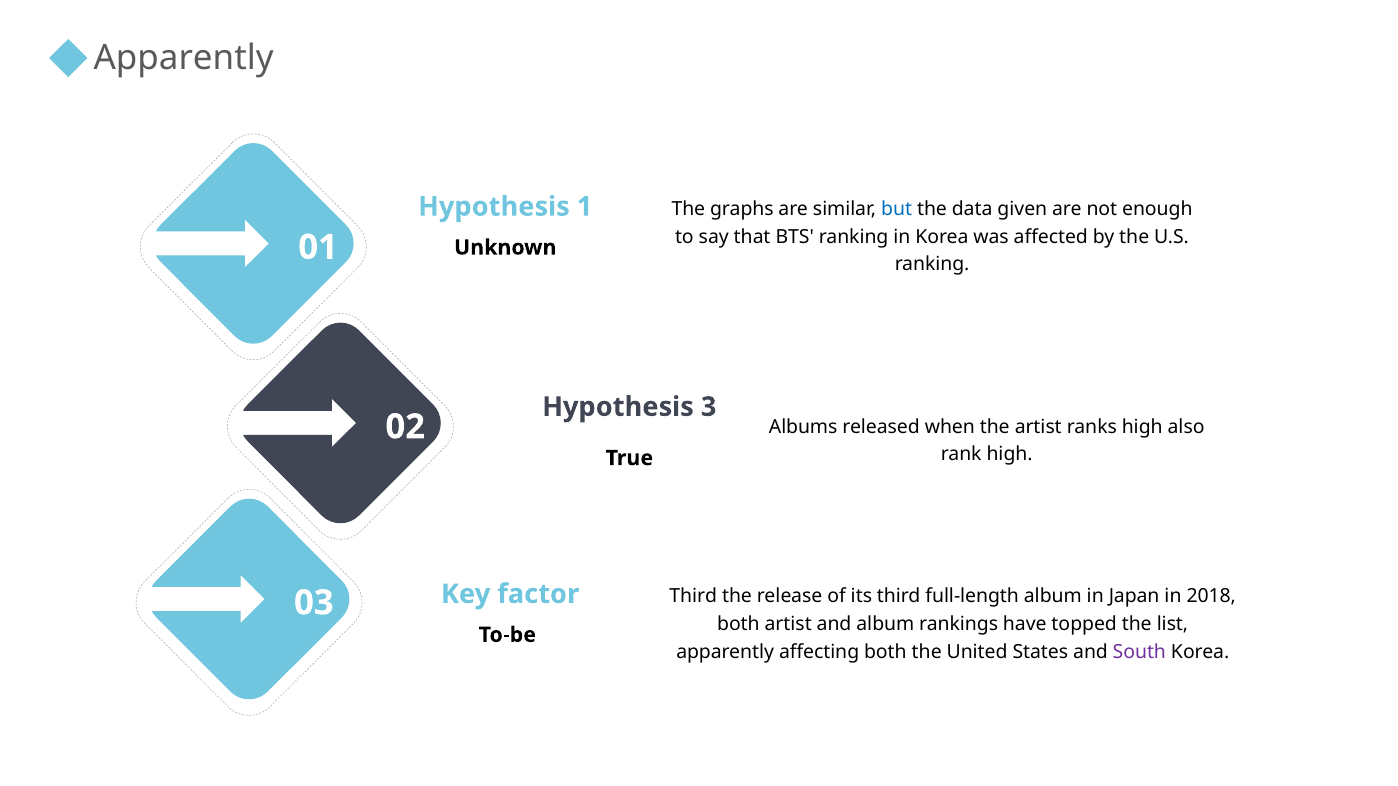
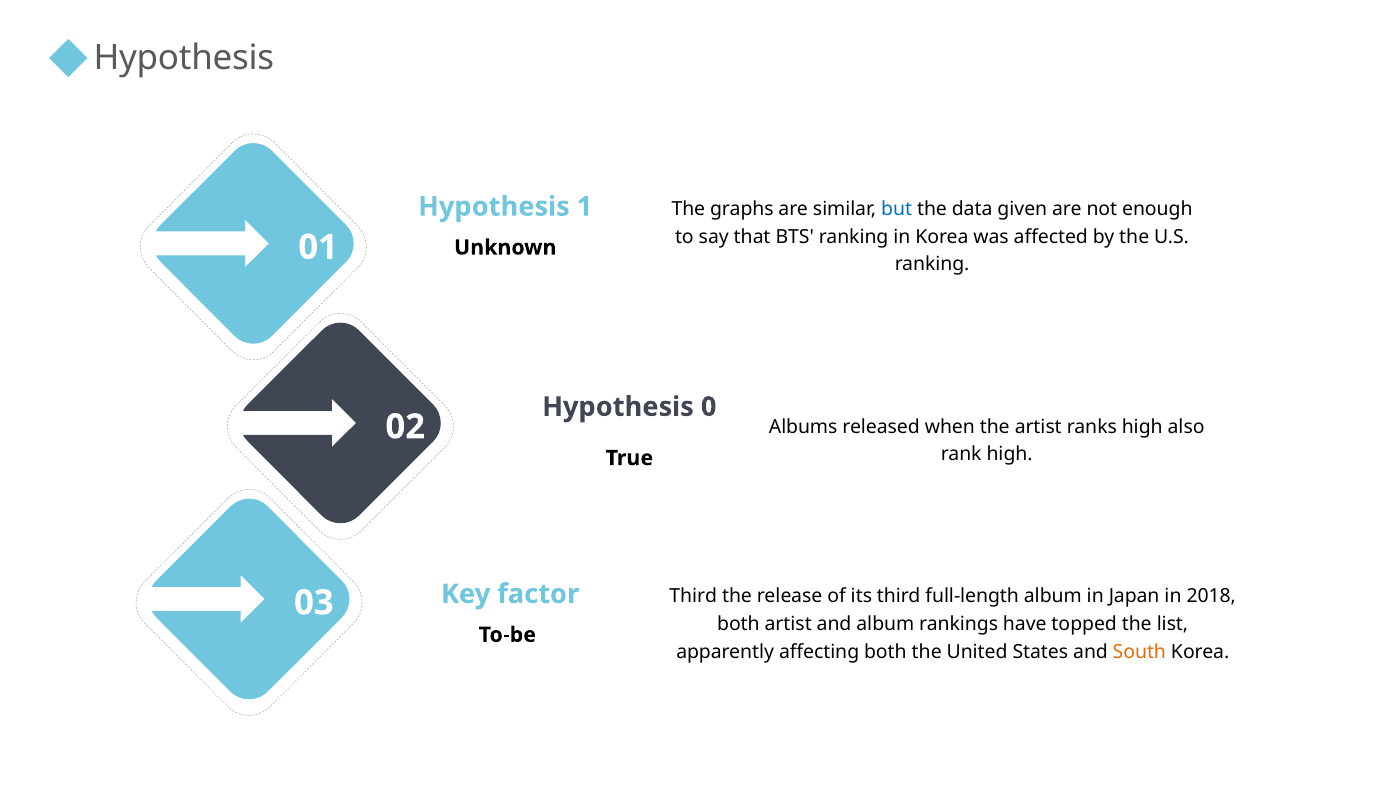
Apparently: Apparently -> Hypothesis (184, 58)
3: 3 -> 0 (709, 407)
South colour: purple -> orange (1139, 652)
